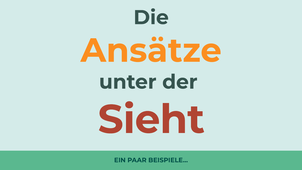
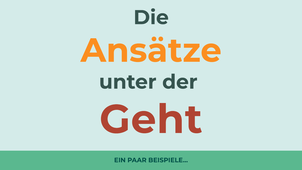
Sieht: Sieht -> Geht (151, 120)
